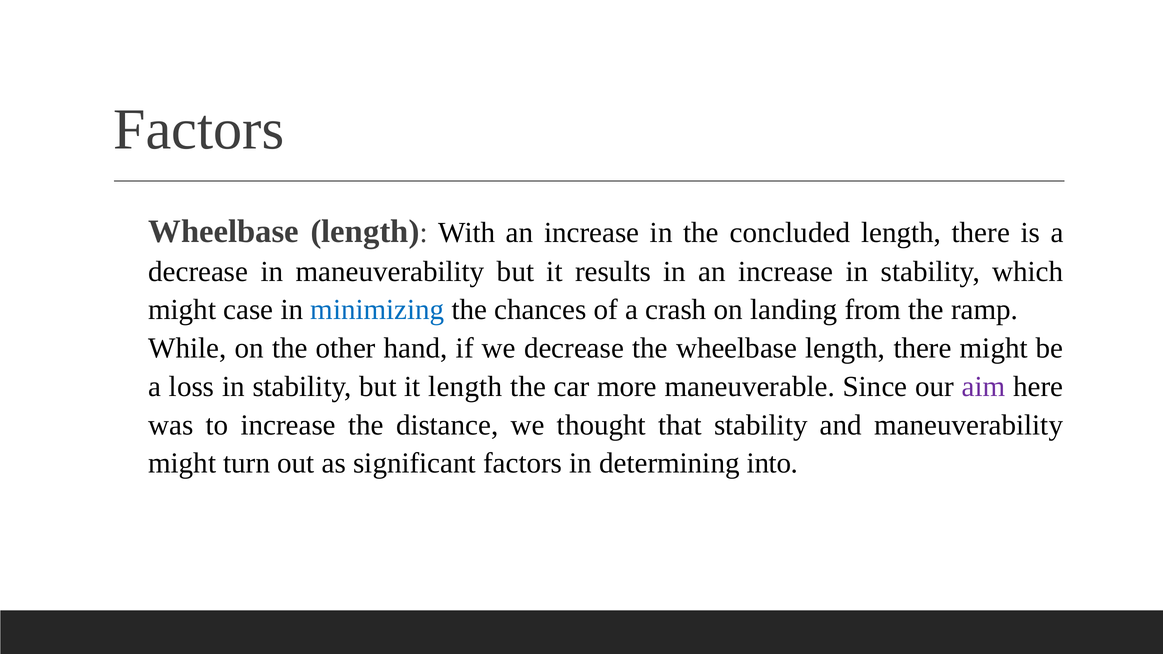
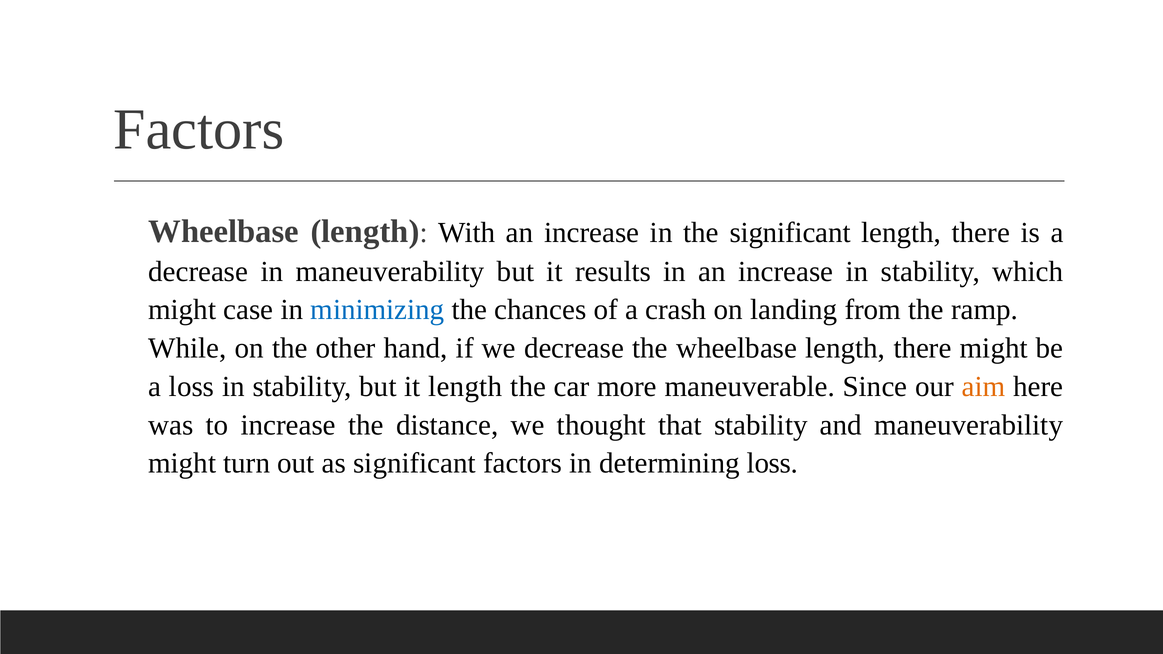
the concluded: concluded -> significant (790, 233)
aim colour: purple -> orange (983, 387)
determining into: into -> loss (772, 463)
